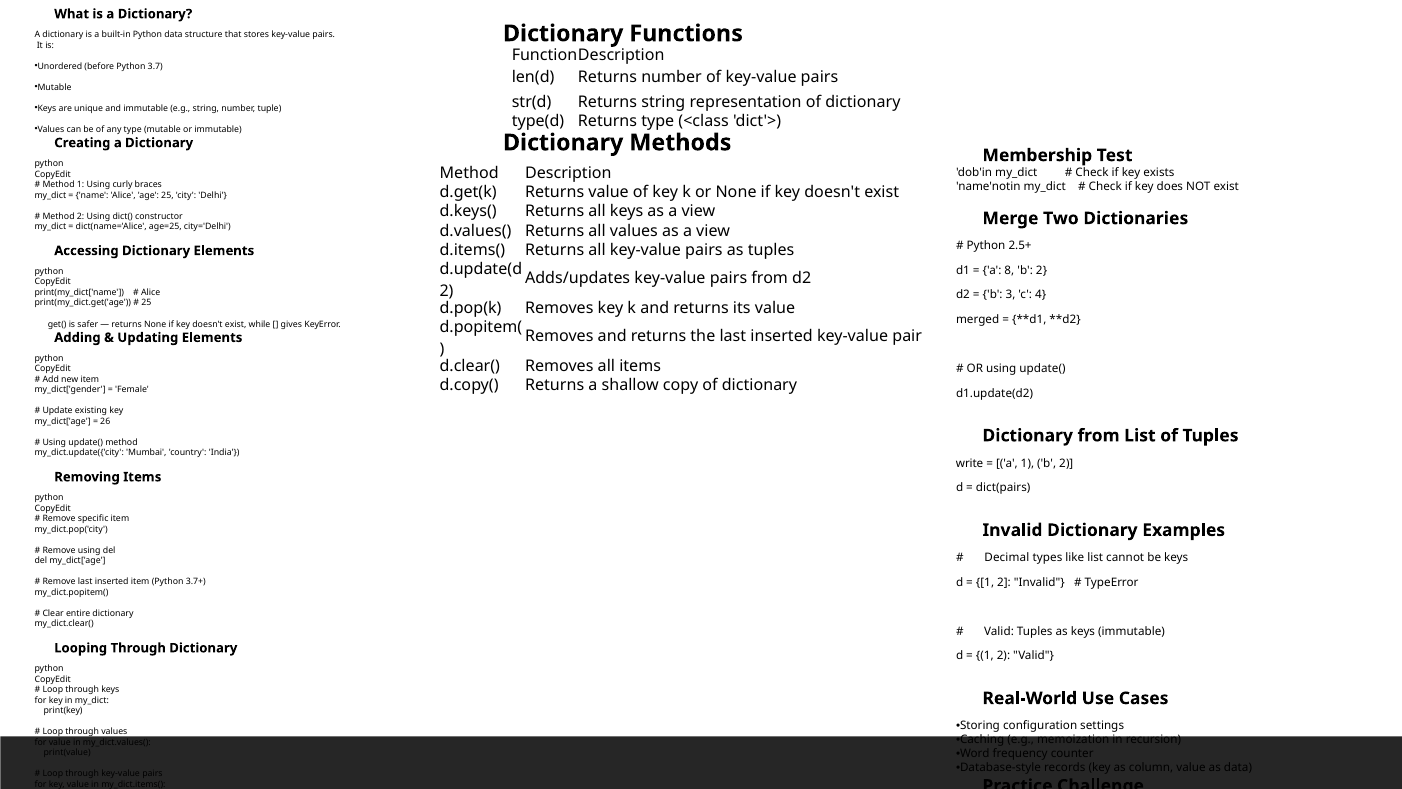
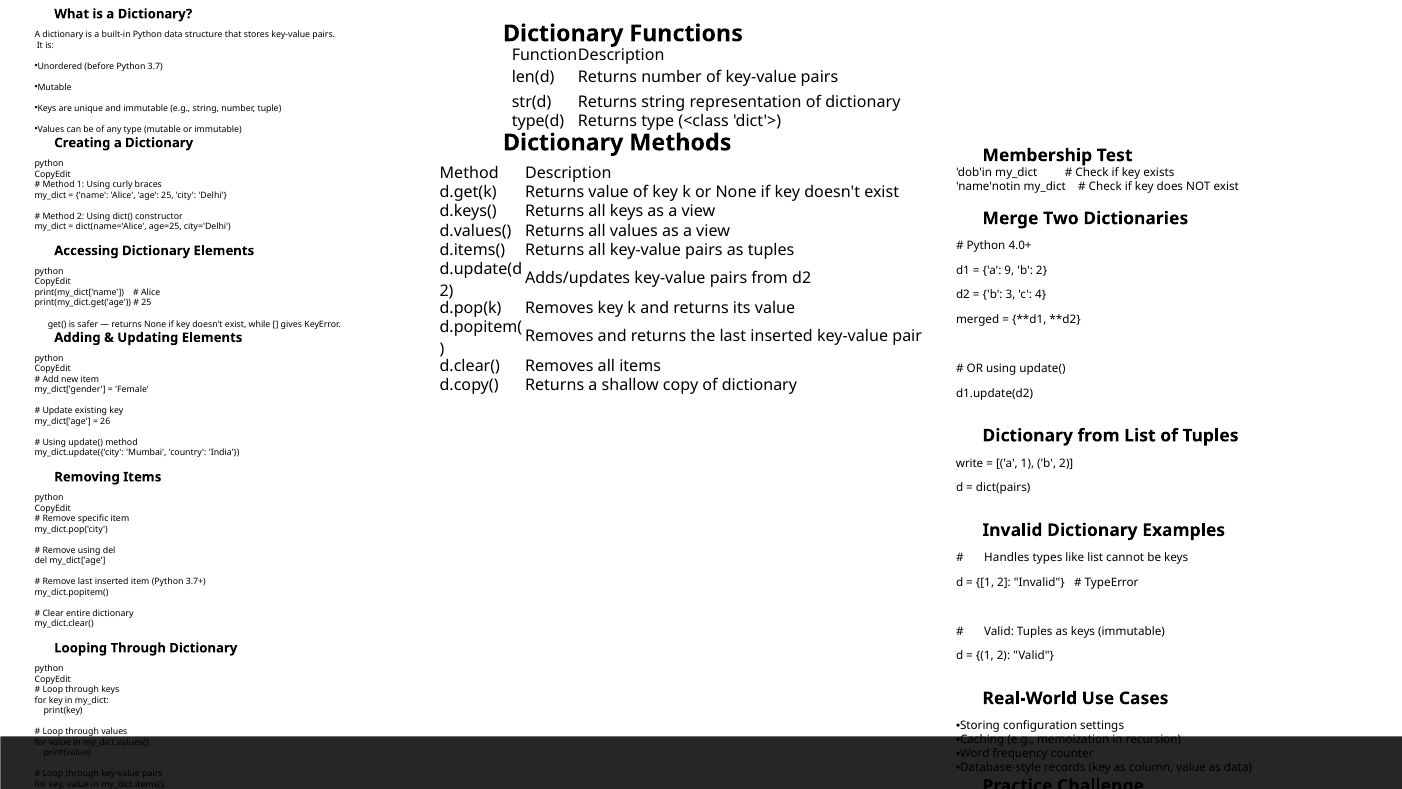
2.5+: 2.5+ -> 4.0+ (1020, 246)
8: 8 -> 9 (1009, 270)
Decimal: Decimal -> Handles (1007, 558)
